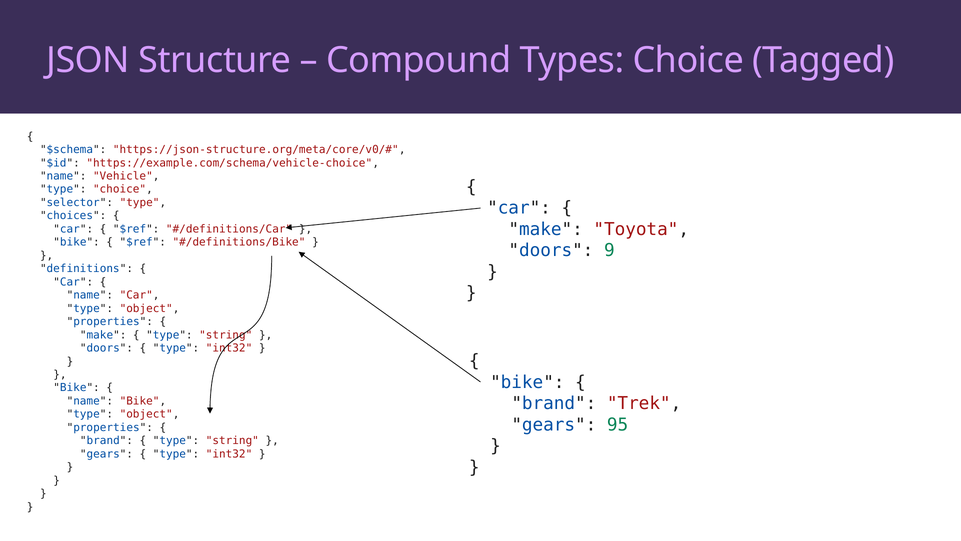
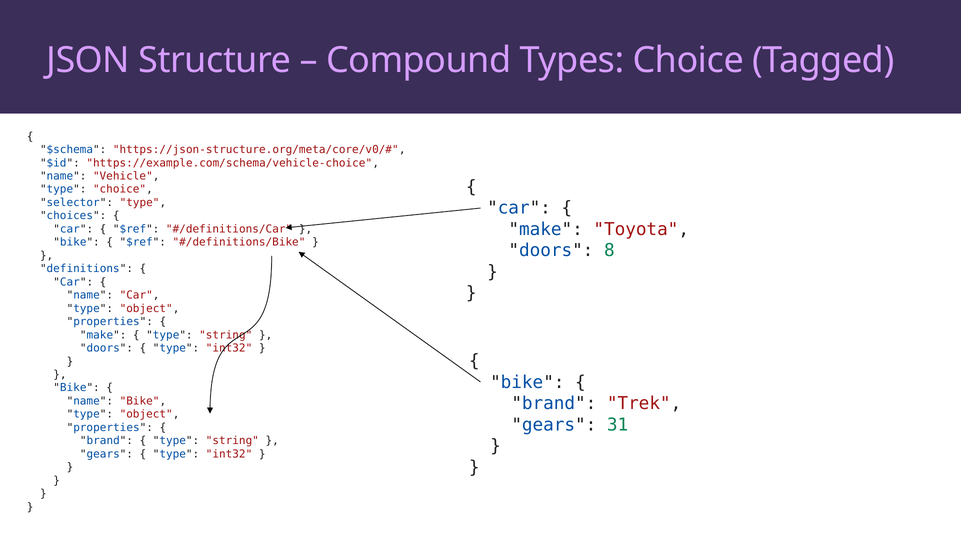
9: 9 -> 8 (609, 250)
95: 95 -> 31 (618, 424)
